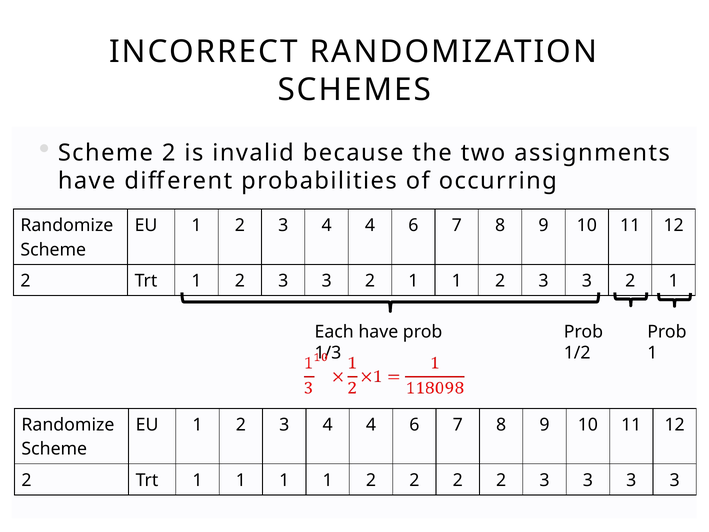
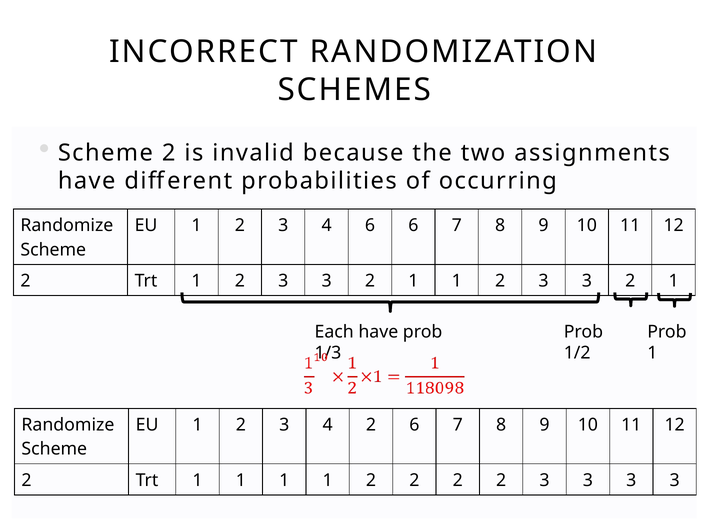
4: 4 -> 6 (370, 226)
4: 4 -> 2 (371, 425)
